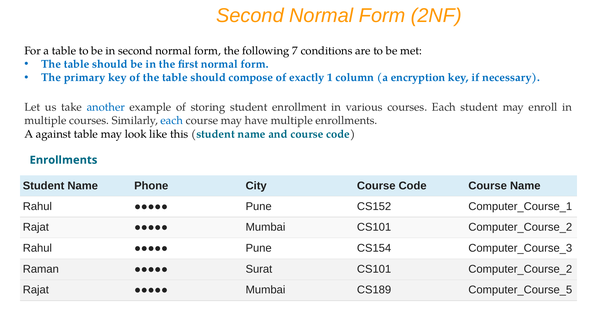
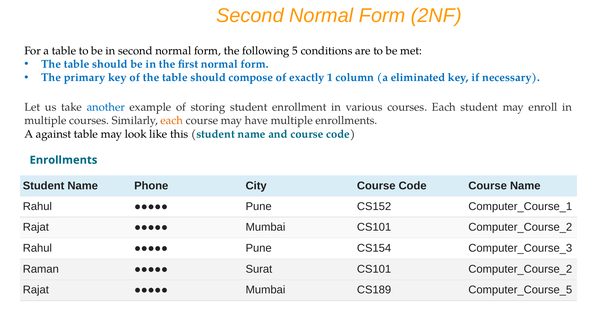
7: 7 -> 5 (295, 51)
encryption: encryption -> eliminated (418, 78)
each colour: blue -> orange (172, 121)
